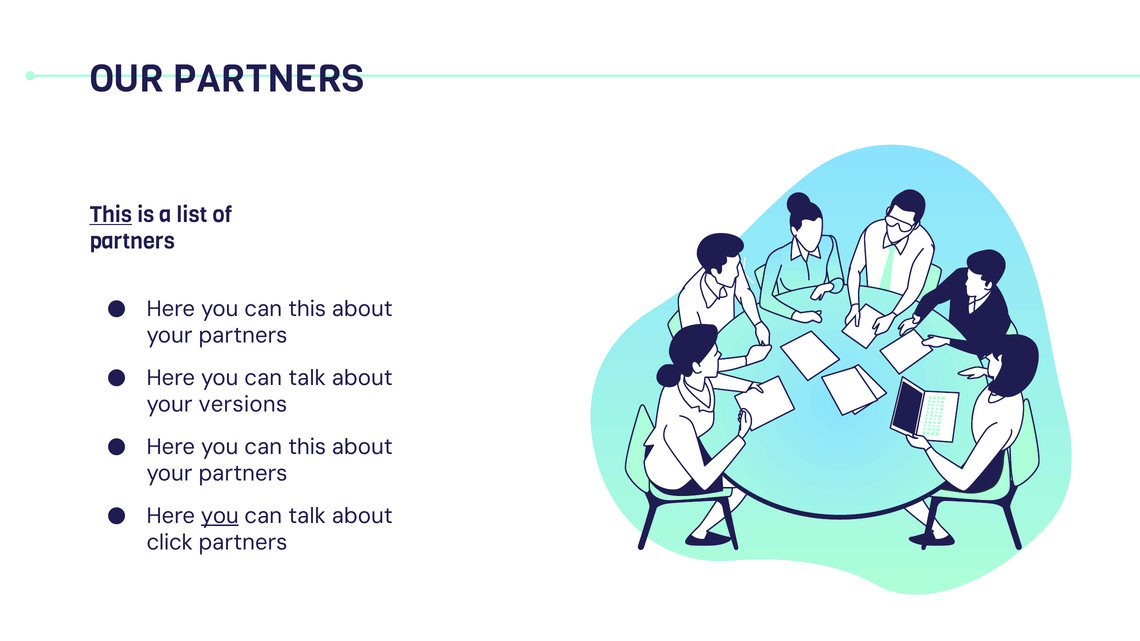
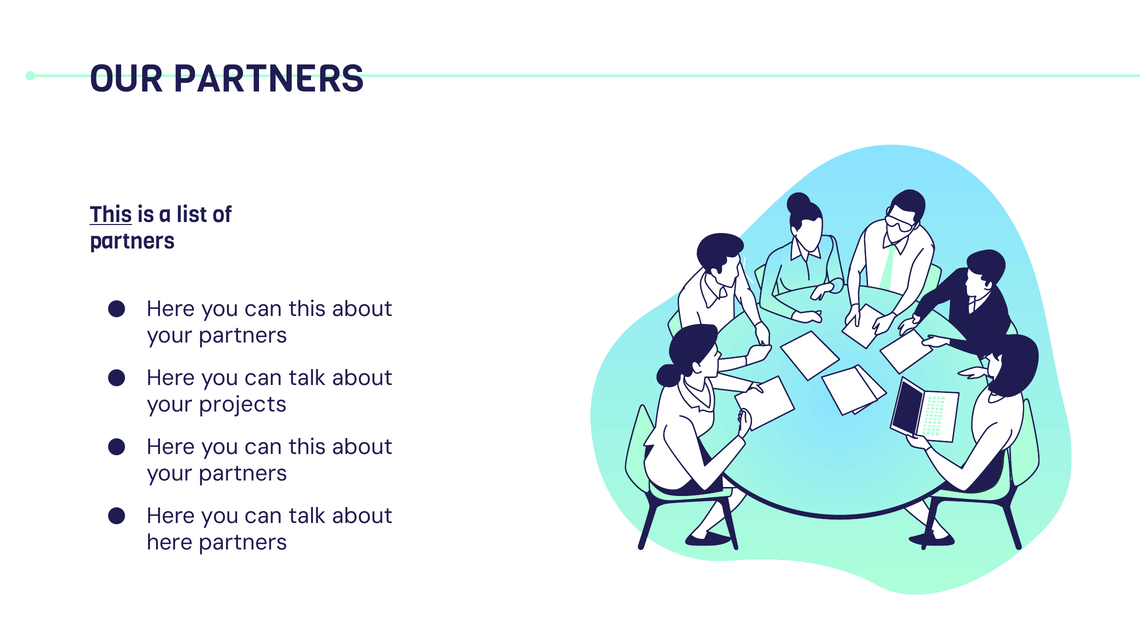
versions: versions -> projects (243, 405)
you underline: present -> none (220, 516)
click: click -> here (170, 543)
